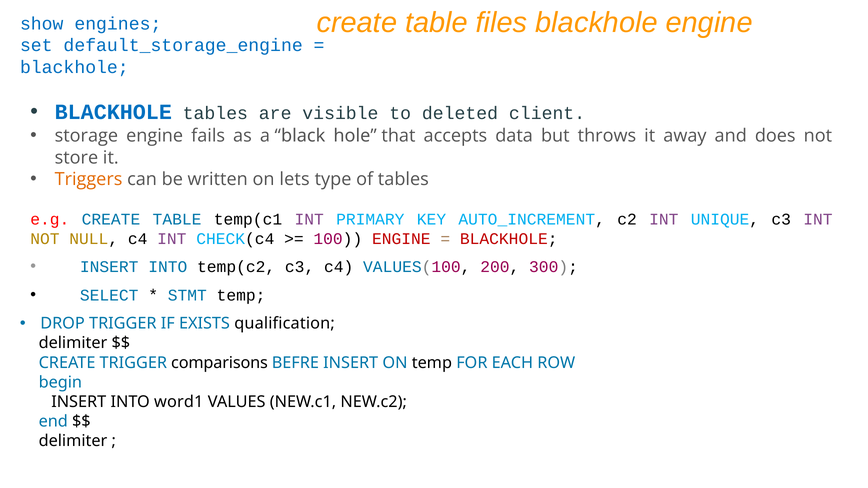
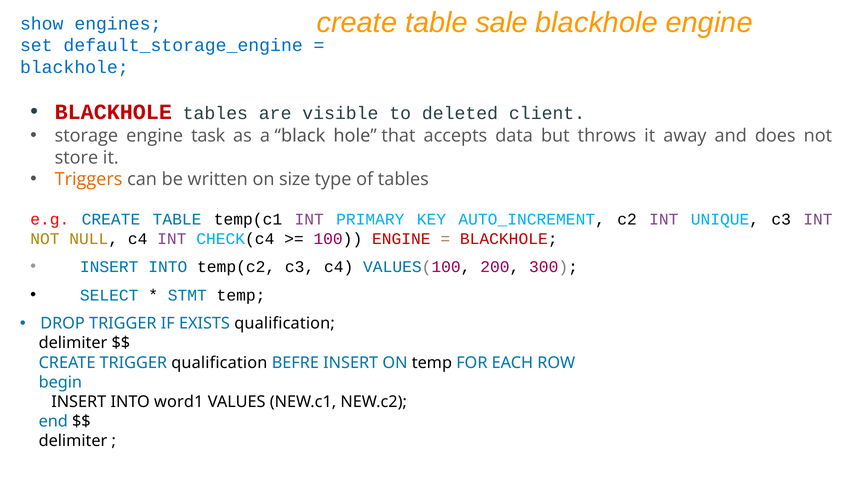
files: files -> sale (502, 23)
BLACKHOLE colour: blue -> red (113, 112)
fails: fails -> task (208, 136)
lets: lets -> size (295, 179)
TRIGGER comparisons: comparisons -> qualification (219, 363)
